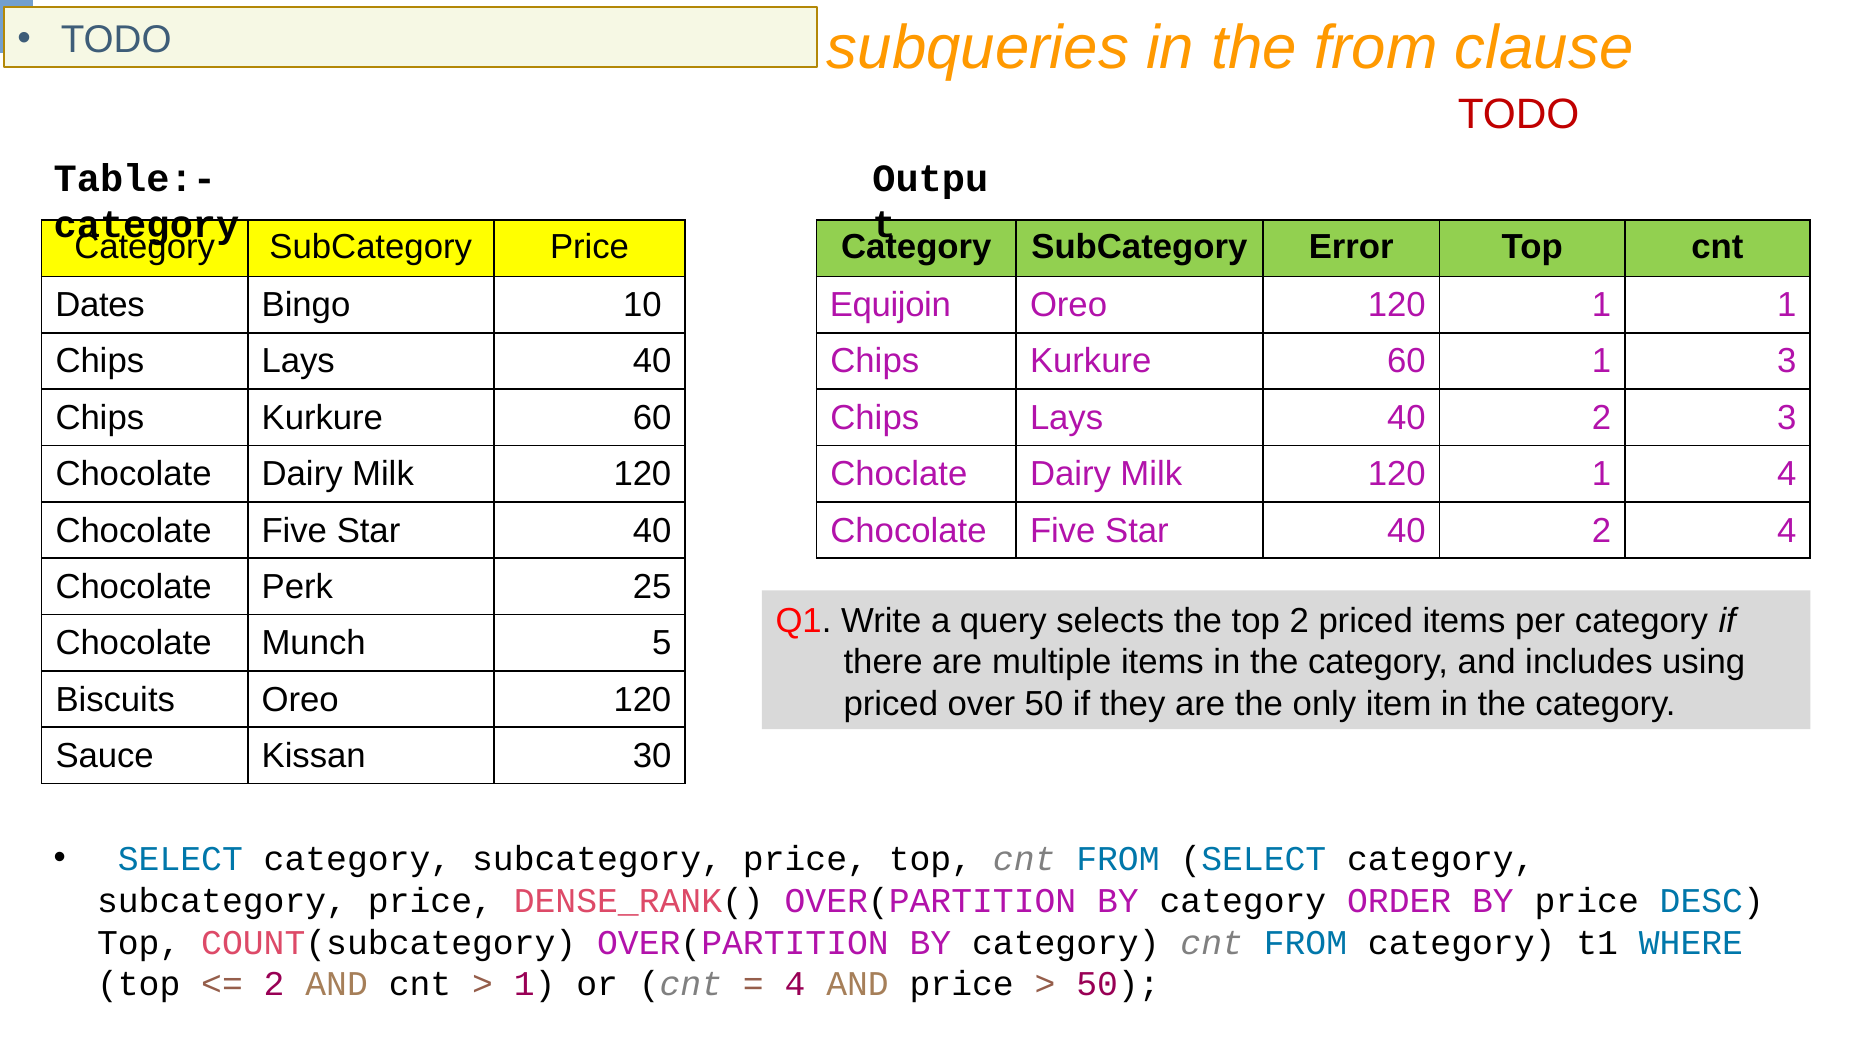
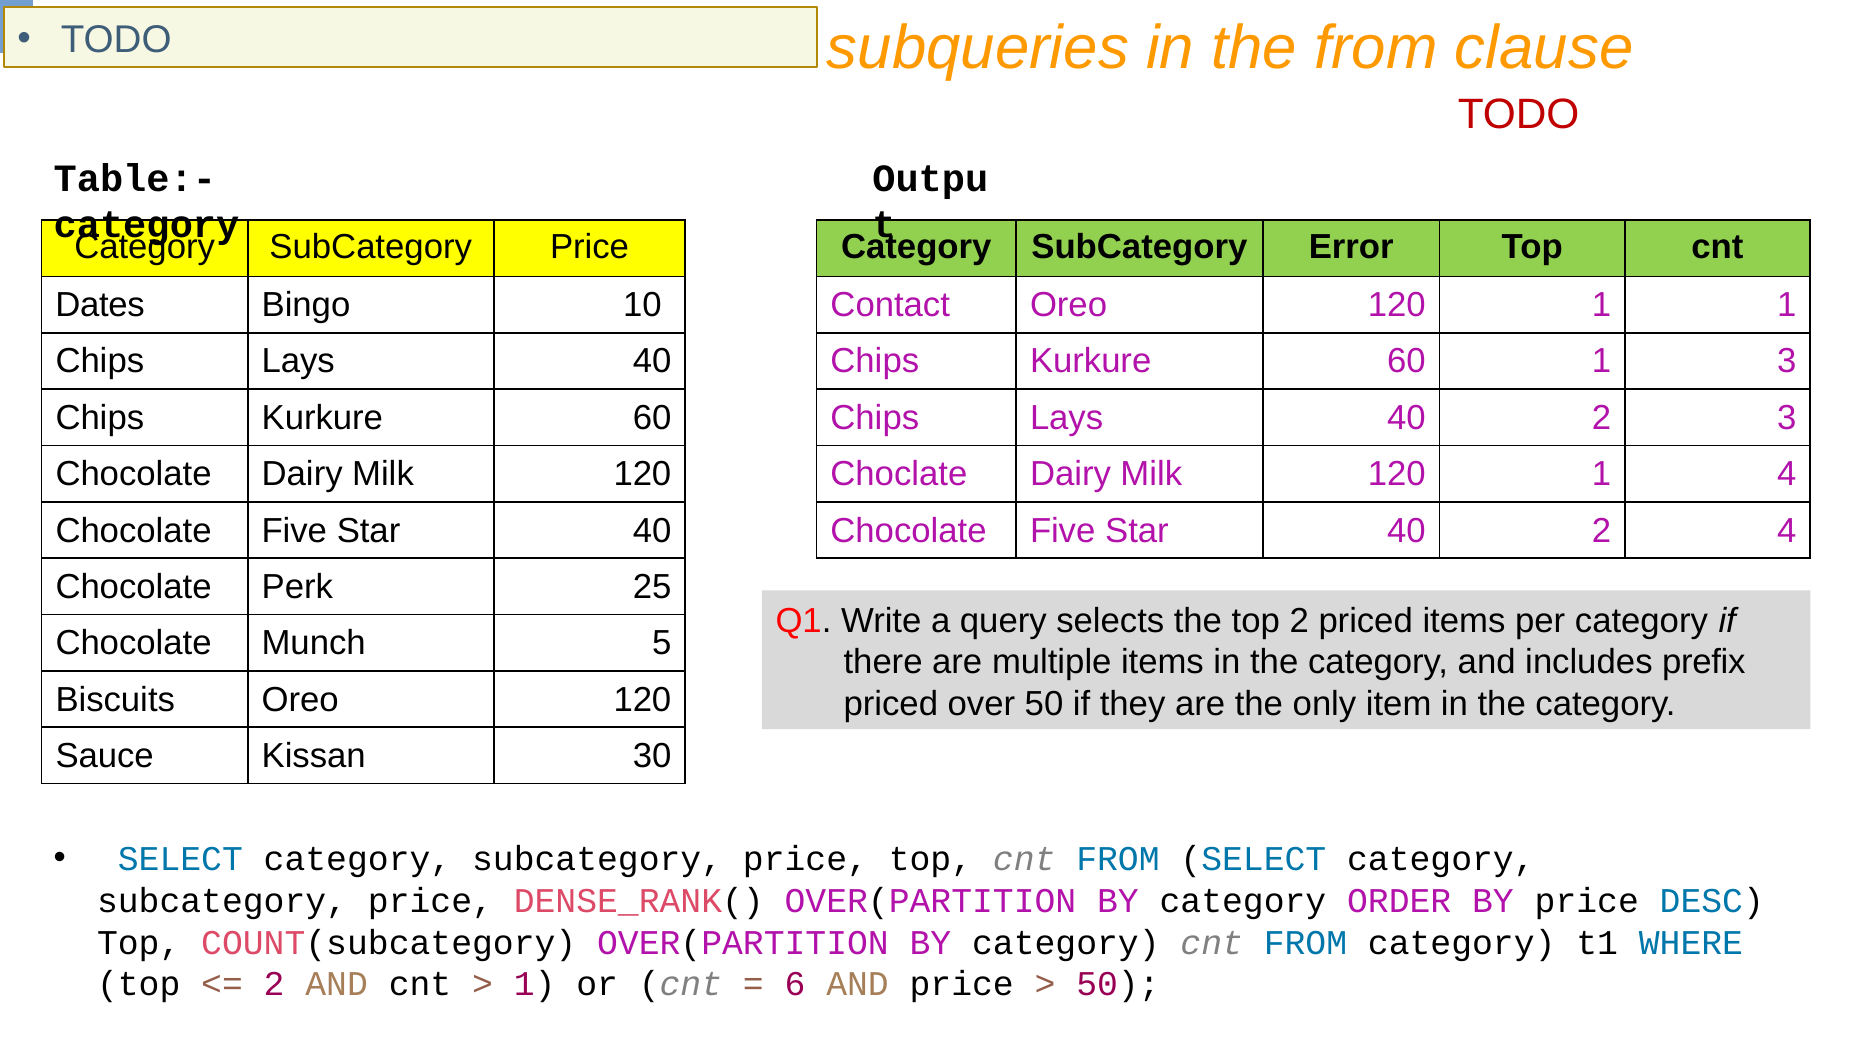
Equijoin: Equijoin -> Contact (890, 305)
using: using -> prefix (1704, 662)
4: 4 -> 6 (795, 984)
